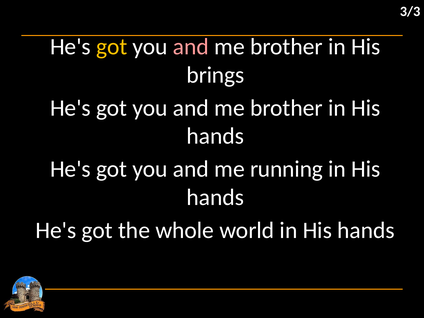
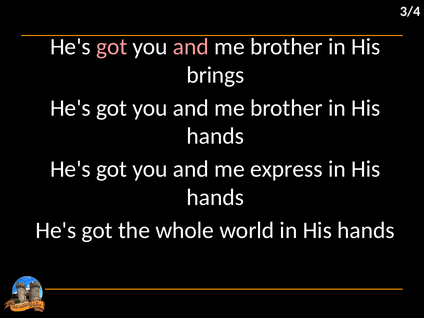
3/3: 3/3 -> 3/4 (410, 12)
got colour: yellow -> pink (112, 47)
running: running -> express (286, 169)
